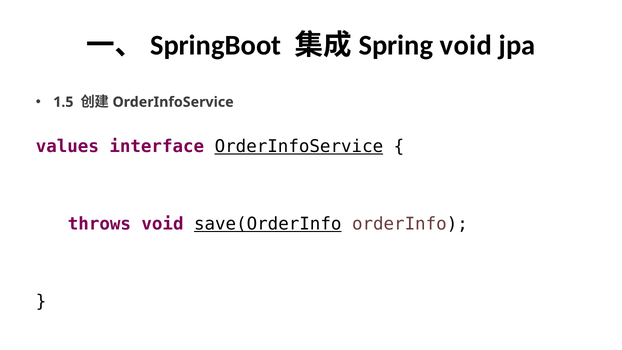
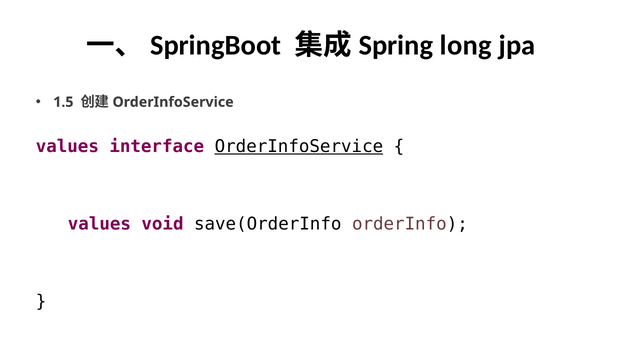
void: void -> long (466, 45)
throws: throws -> values (99, 224)
save(OrderInfo underline: present -> none (268, 224)
